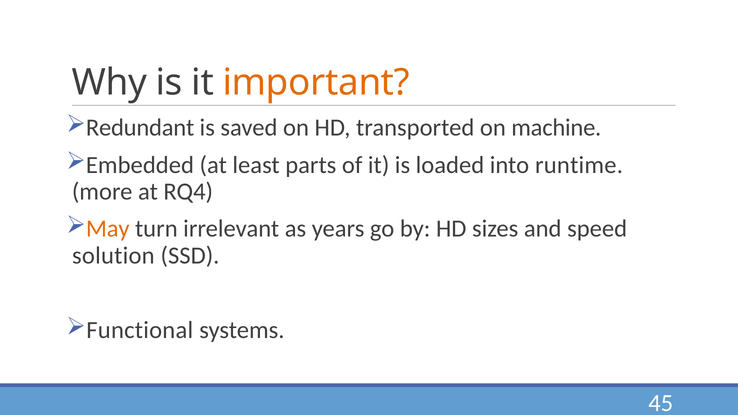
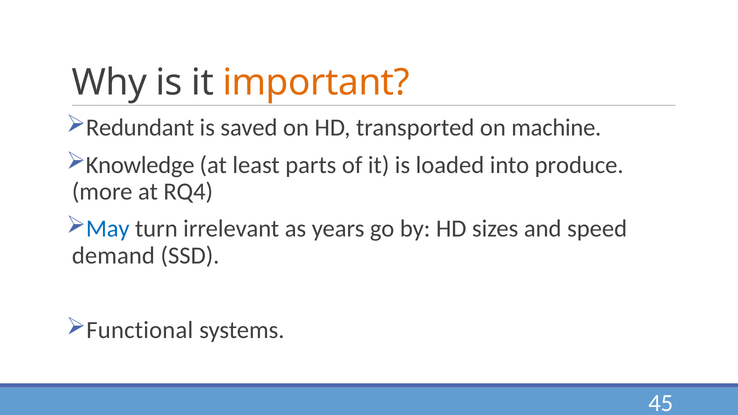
Embedded: Embedded -> Knowledge (140, 165)
runtime: runtime -> produce (579, 165)
May colour: orange -> blue (108, 229)
solution: solution -> demand (113, 256)
